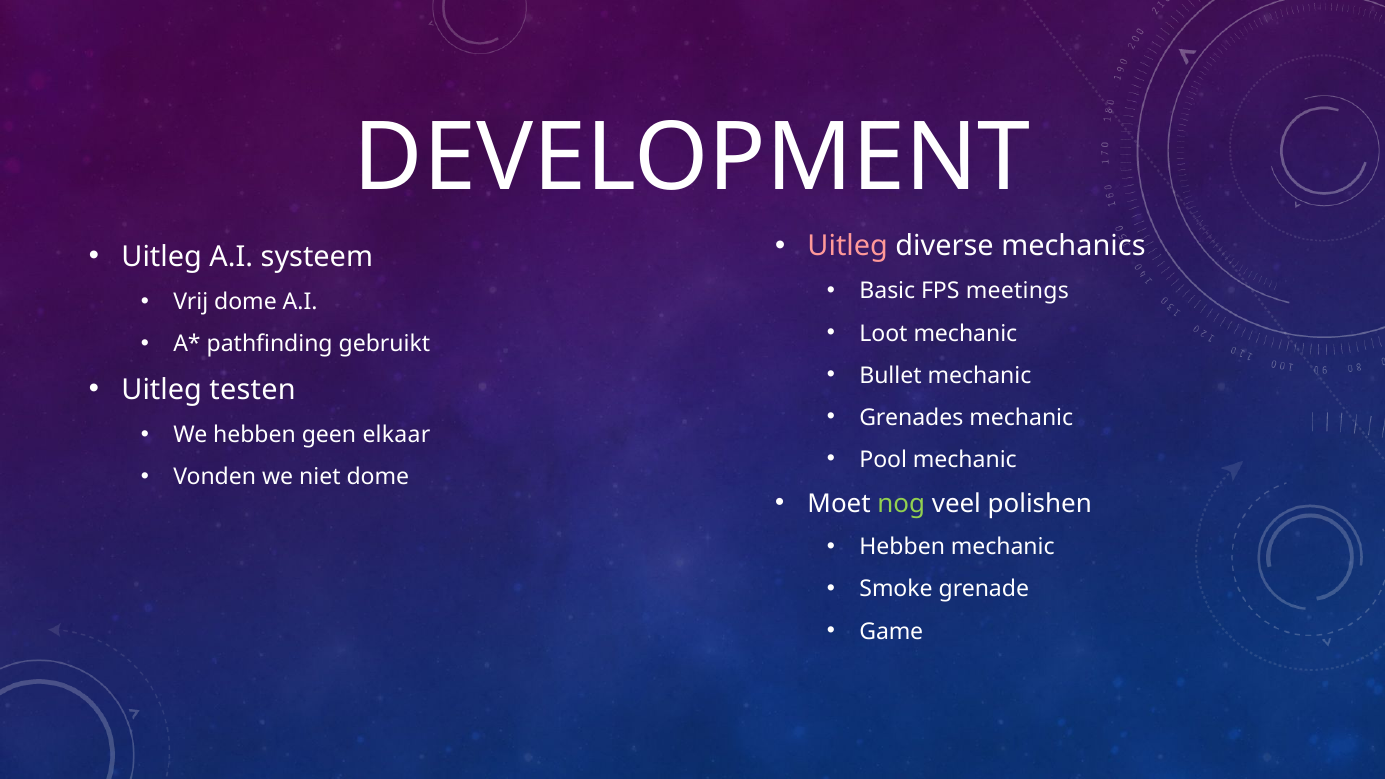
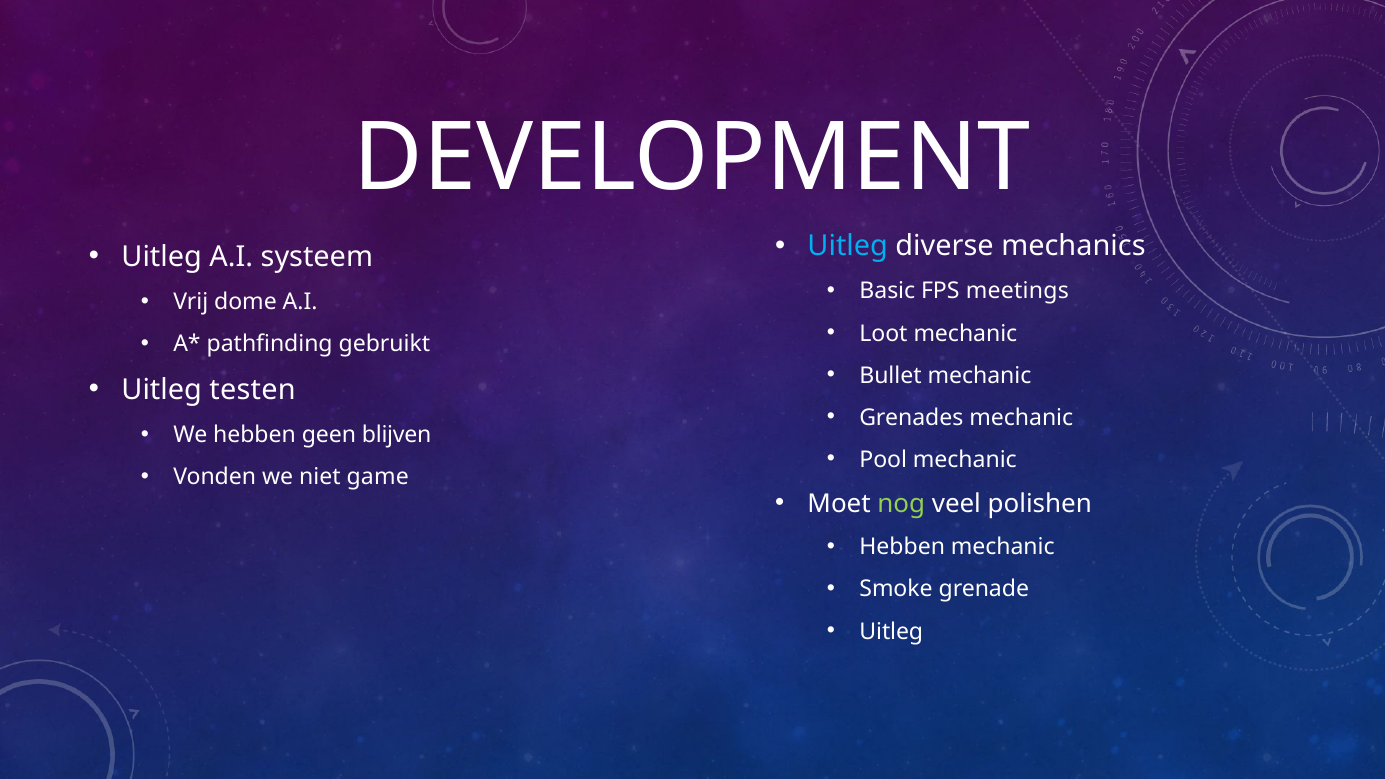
Uitleg colour: pink -> light blue (848, 246)
elkaar: elkaar -> blijven (397, 435)
niet dome: dome -> game (378, 477)
Game: Game -> Uitleg (891, 631)
